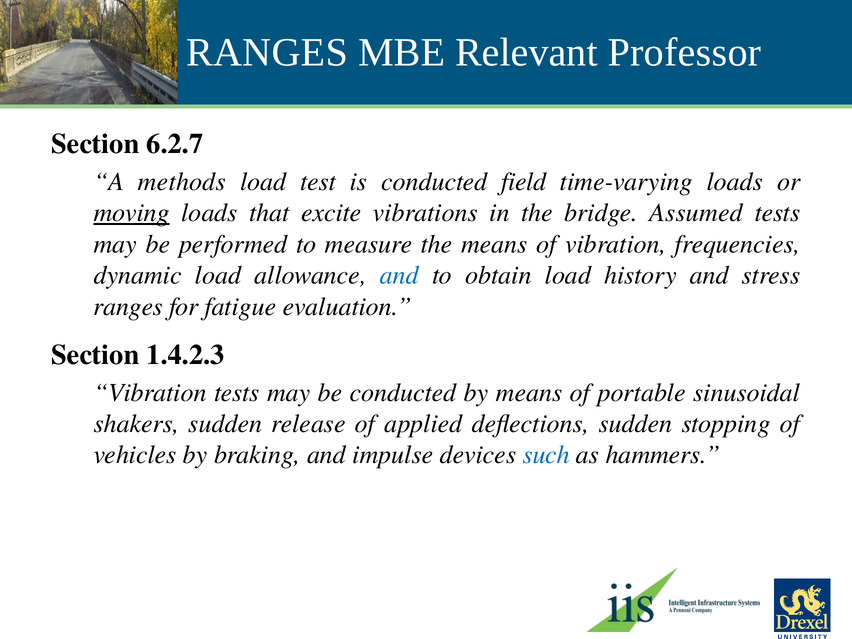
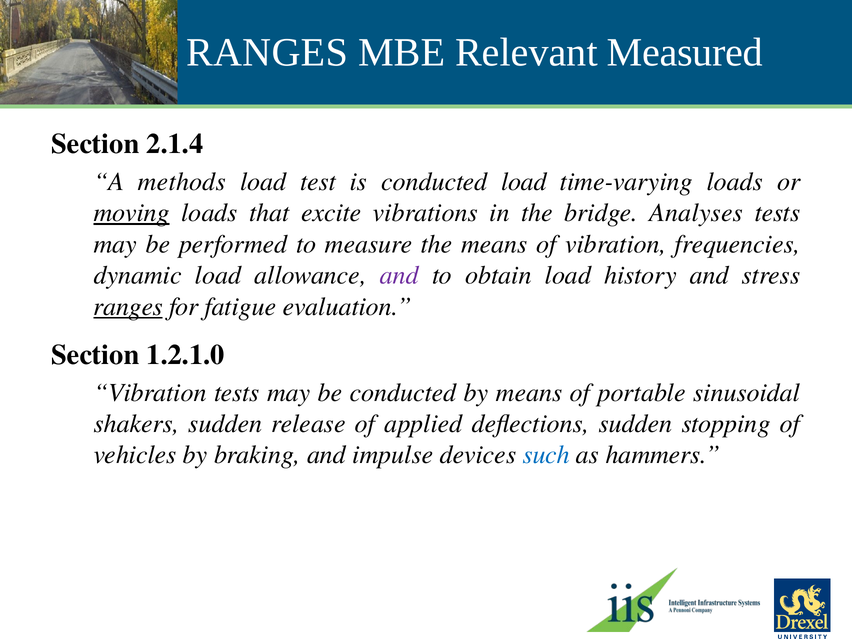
Professor: Professor -> Measured (685, 52)
6.2.7: 6.2.7 -> 2.1.4 (175, 144)
conducted field: field -> load (524, 182)
Assumed: Assumed -> Analyses (696, 213)
and colour: blue -> purple (399, 275)
ranges underline: none -> present (128, 306)
1.4.2.3: 1.4.2.3 -> 1.2.1.0 (186, 355)
